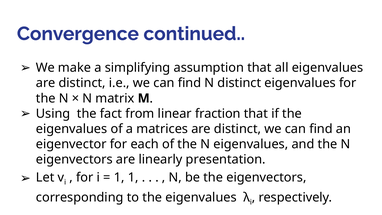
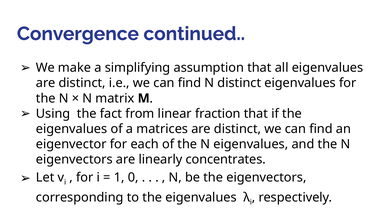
presentation: presentation -> concentrates (226, 159)
1 1: 1 -> 0 (133, 177)
